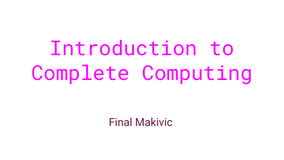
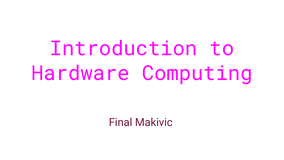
Complete: Complete -> Hardware (80, 73)
